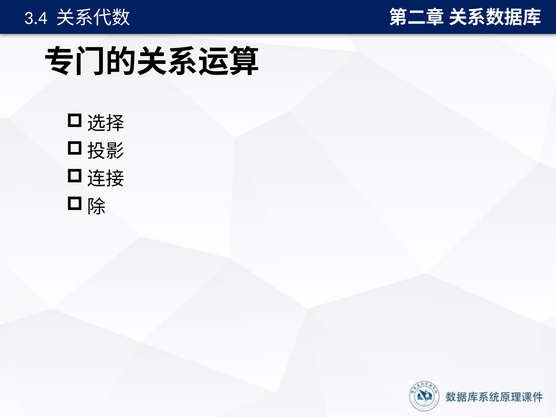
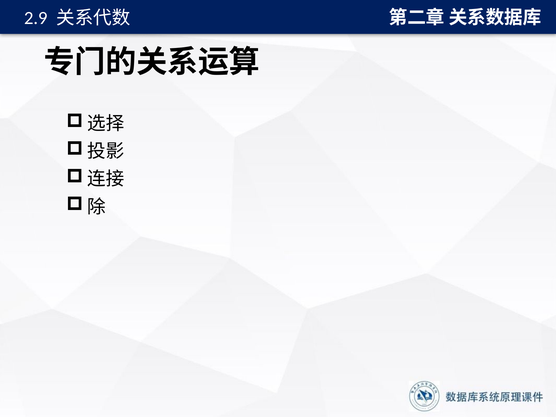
3.4: 3.4 -> 2.9 (36, 18)
